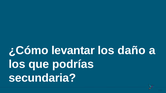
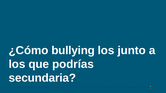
levantar: levantar -> bullying (73, 51)
daño: daño -> junto (132, 51)
